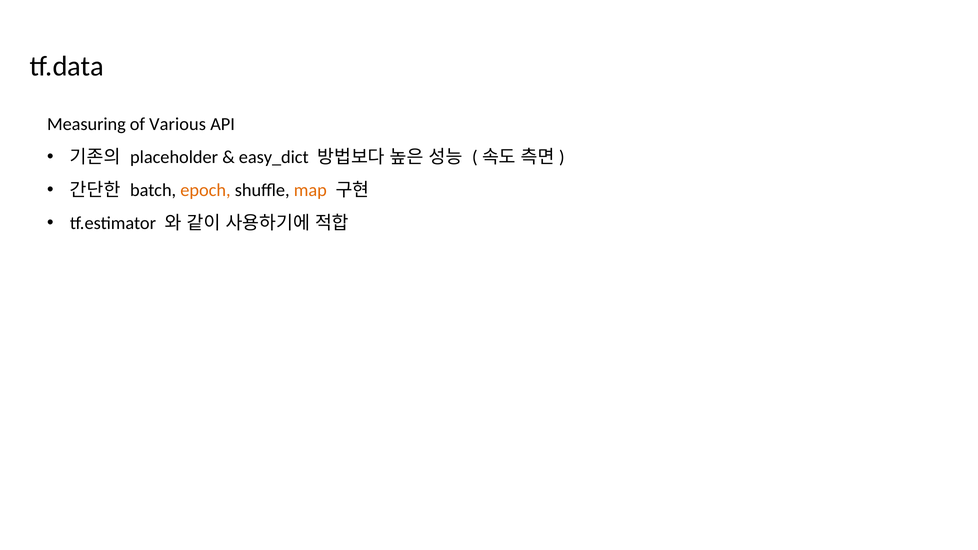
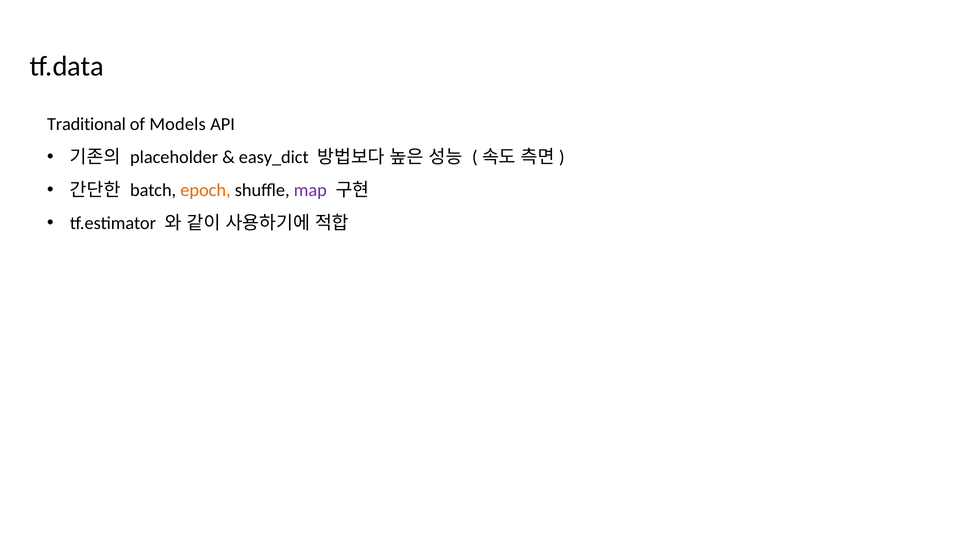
Measuring: Measuring -> Traditional (86, 124)
Various: Various -> Models (178, 124)
map colour: orange -> purple (310, 190)
